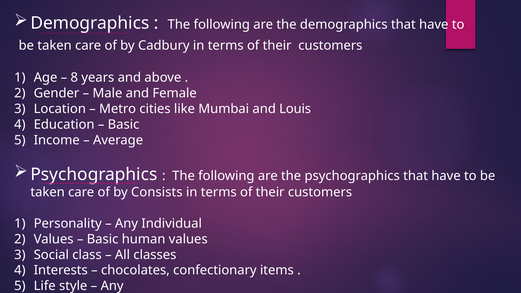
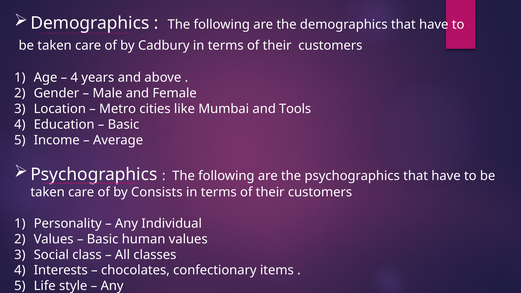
8: 8 -> 4 (74, 78)
Louis: Louis -> Tools (295, 109)
